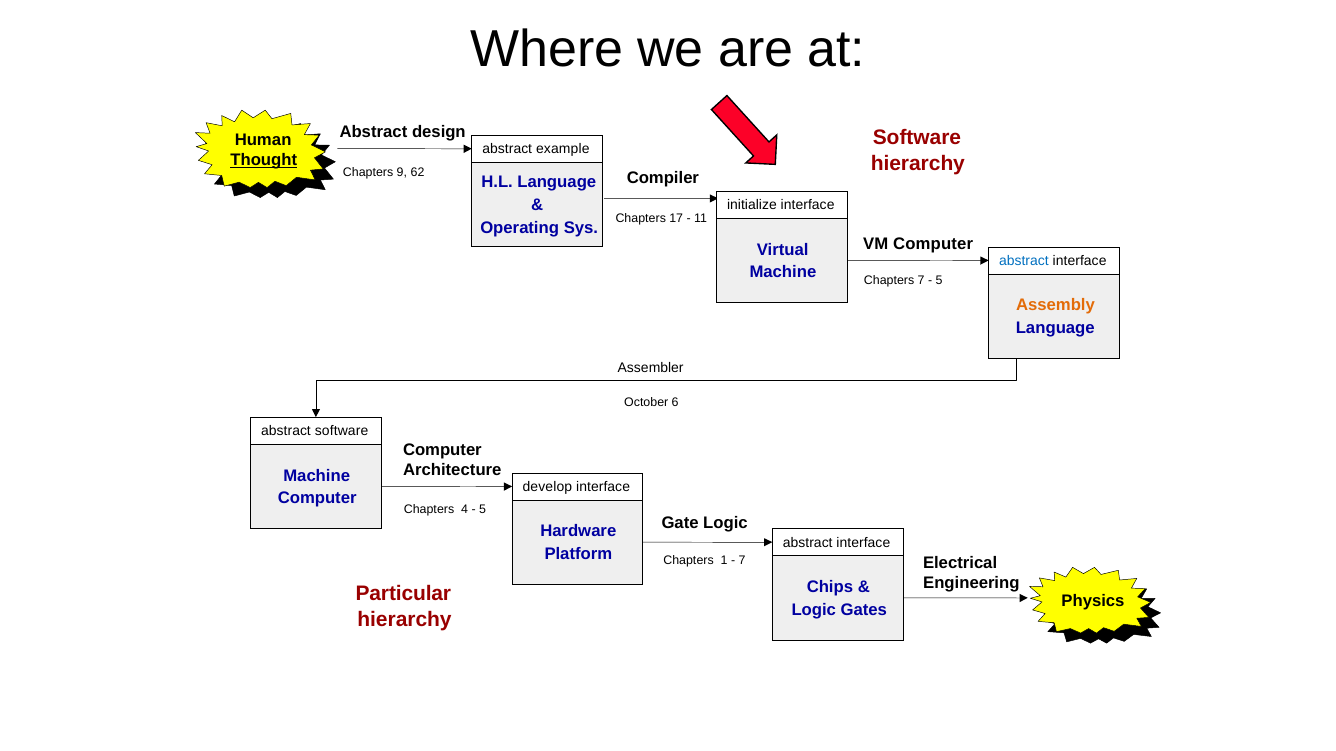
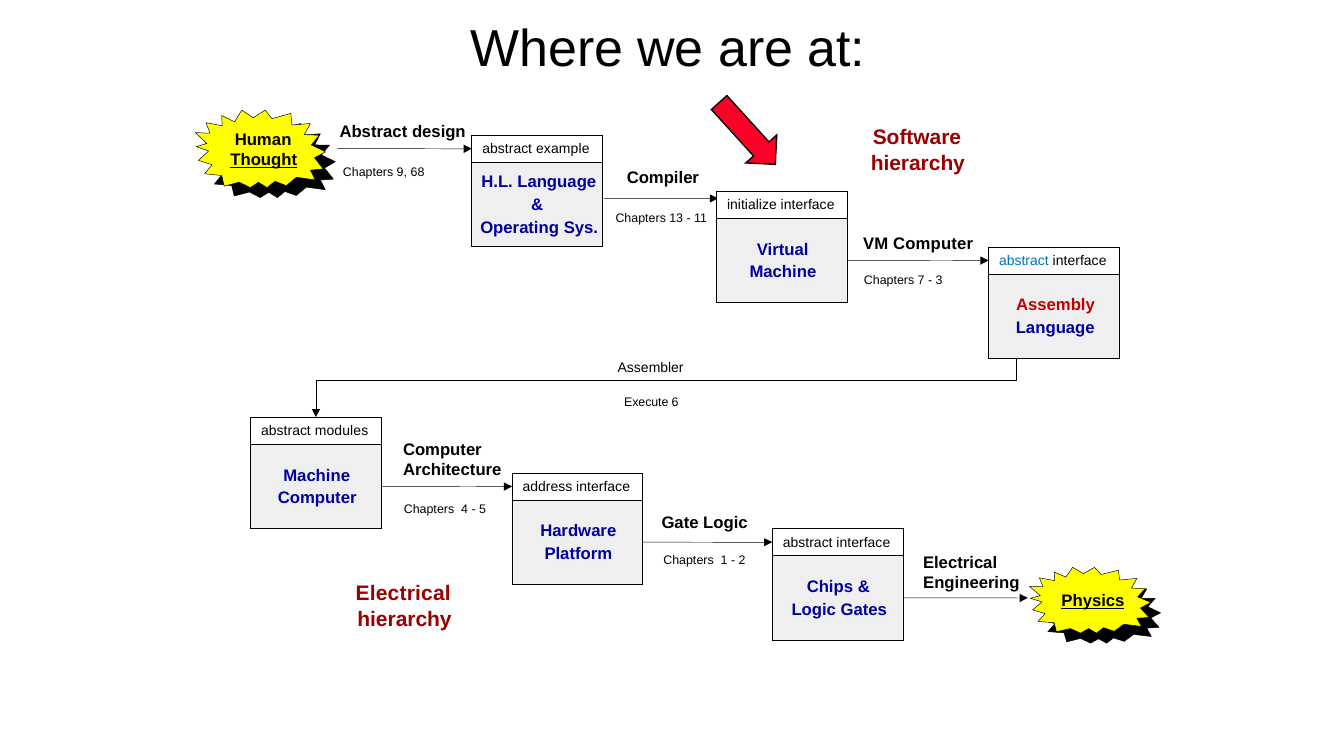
62: 62 -> 68 (418, 172)
17: 17 -> 13 (676, 219)
5: 5 -> 3 (939, 280)
Assembly colour: orange -> red (1055, 305)
October: October -> Execute (646, 403)
abstract software: software -> modules (342, 432)
develop: develop -> address (547, 487)
7: 7 -> 2 (742, 561)
Particular: Particular -> Electrical (403, 594)
Physics underline: none -> present (1093, 602)
